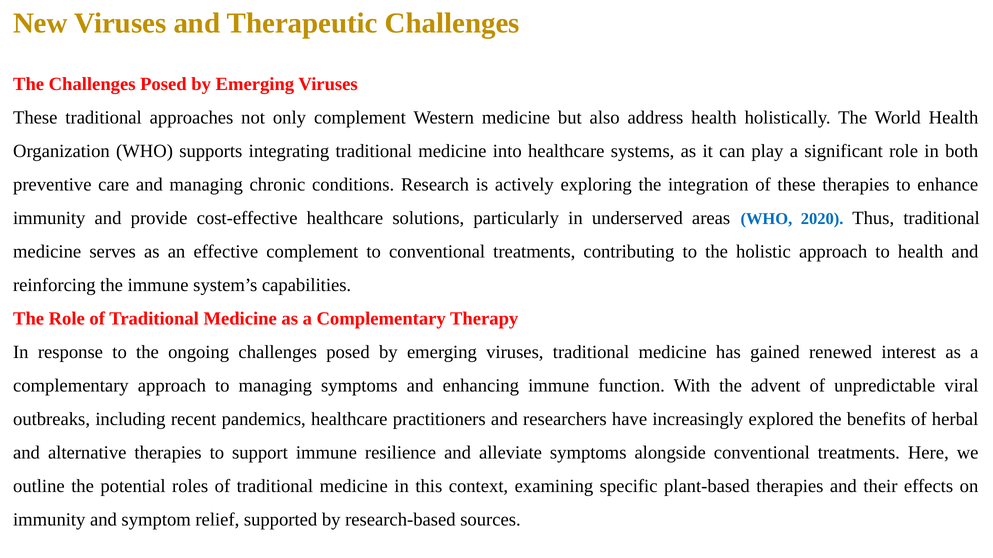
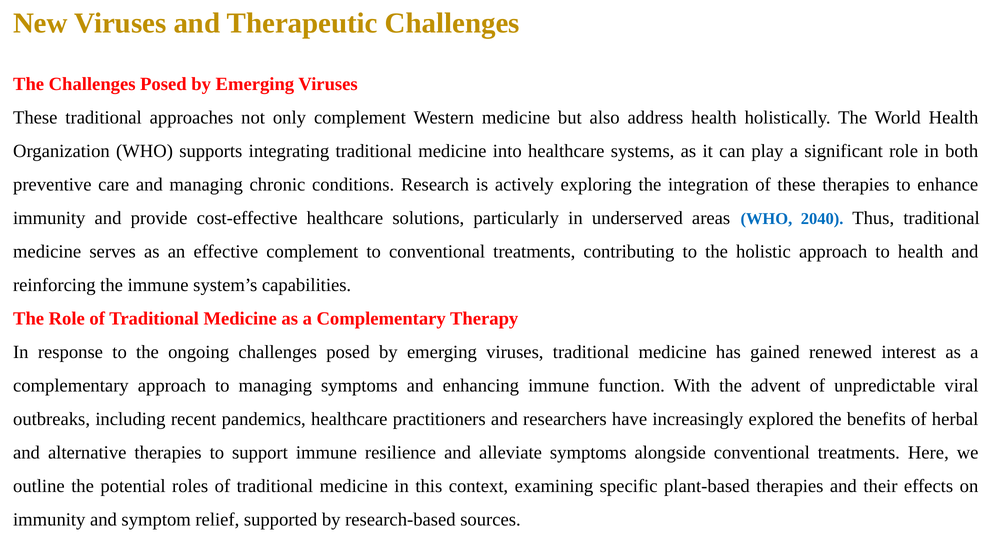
2020: 2020 -> 2040 (822, 219)
